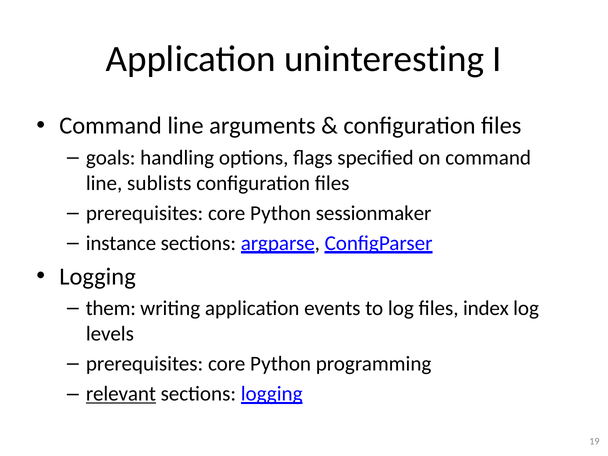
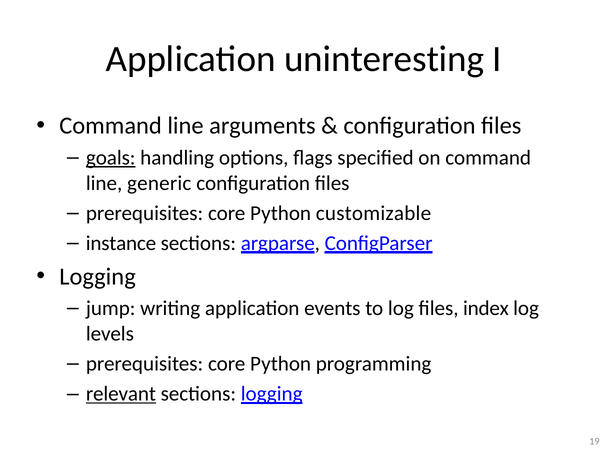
goals underline: none -> present (111, 158)
sublists: sublists -> generic (159, 183)
sessionmaker: sessionmaker -> customizable (373, 213)
them: them -> jump (111, 308)
